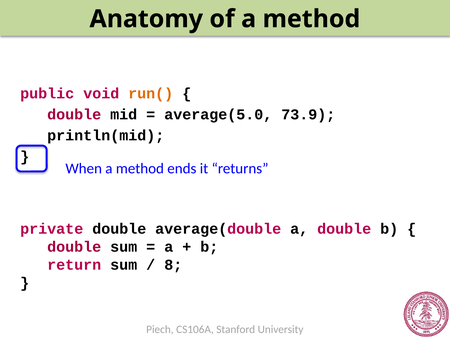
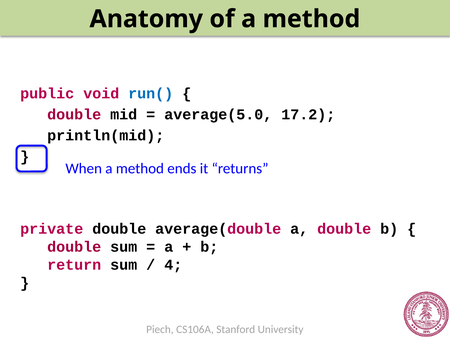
run( colour: orange -> blue (151, 93)
73.9: 73.9 -> 17.2 (308, 114)
8: 8 -> 4 (173, 264)
